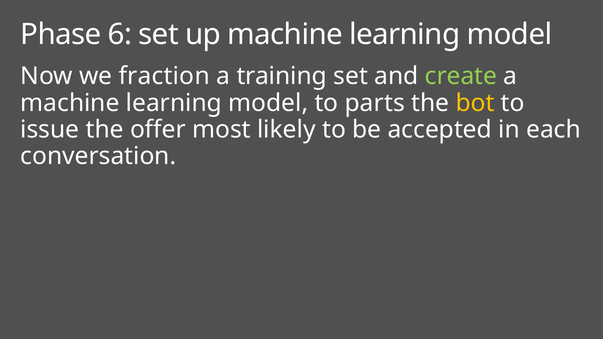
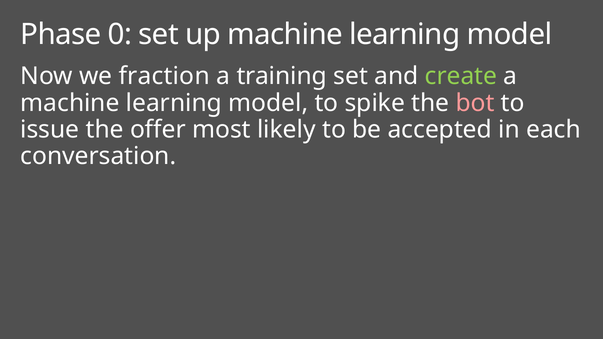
6: 6 -> 0 (120, 35)
parts: parts -> spike (375, 103)
bot colour: yellow -> pink (475, 103)
